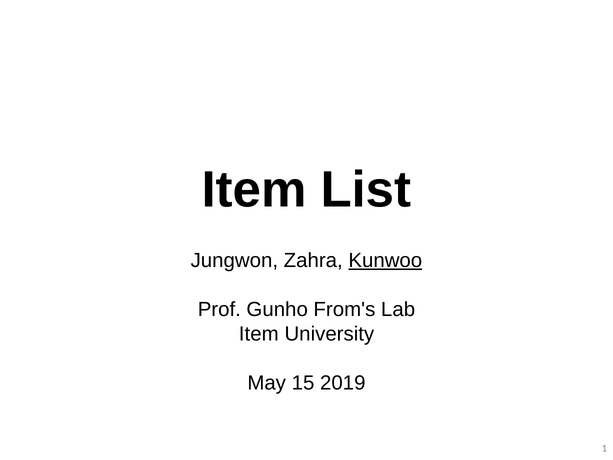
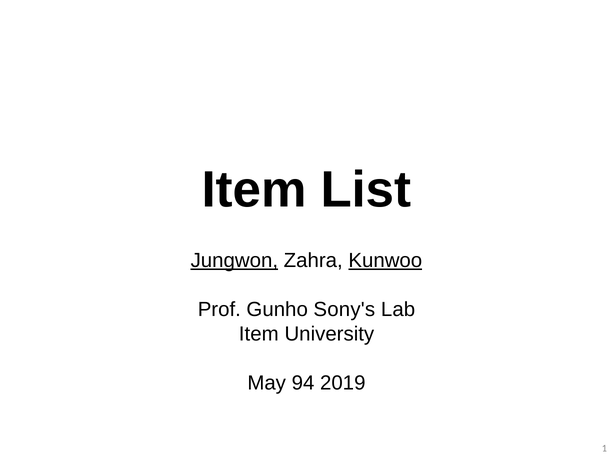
Jungwon underline: none -> present (234, 260)
From's: From's -> Sony's (344, 309)
15: 15 -> 94 (303, 383)
